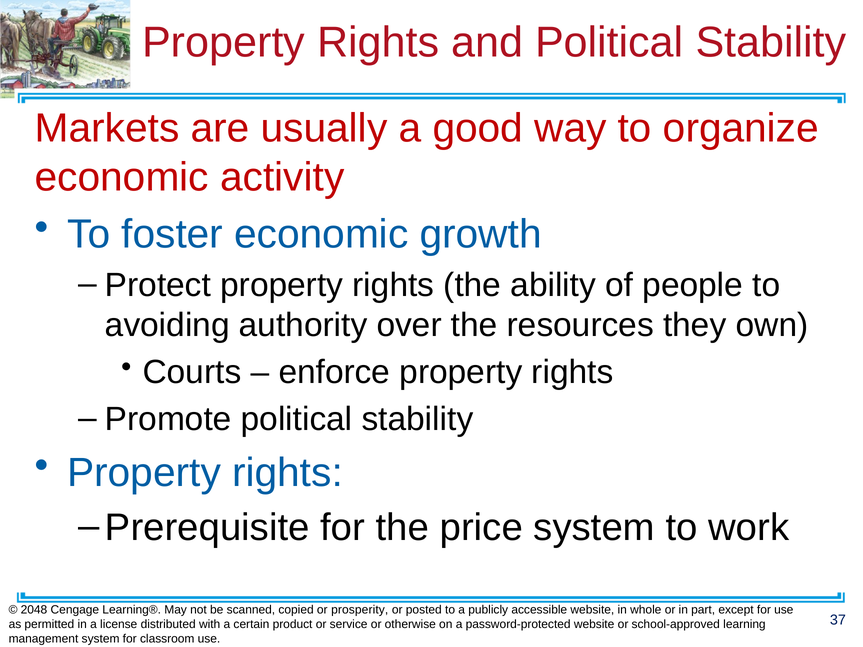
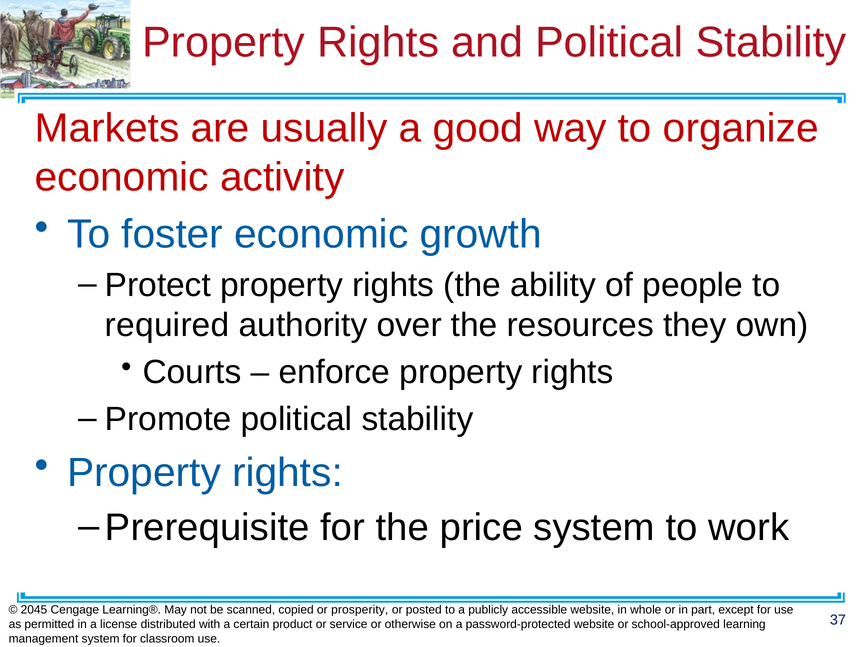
avoiding: avoiding -> required (167, 325)
2048: 2048 -> 2045 (34, 610)
